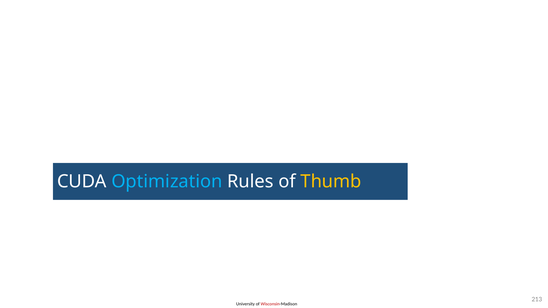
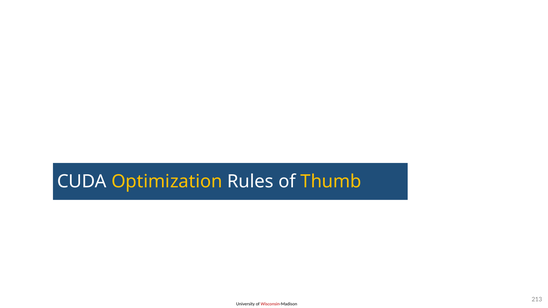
Optimization colour: light blue -> yellow (167, 181)
